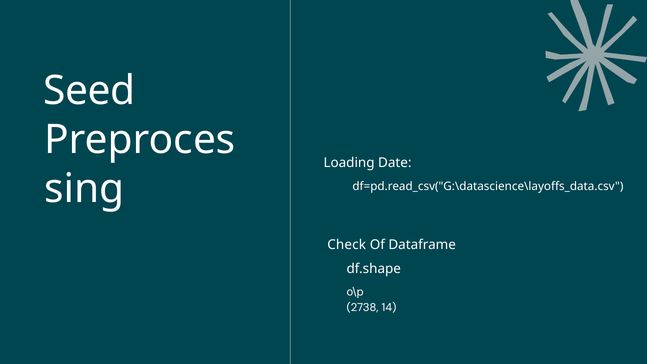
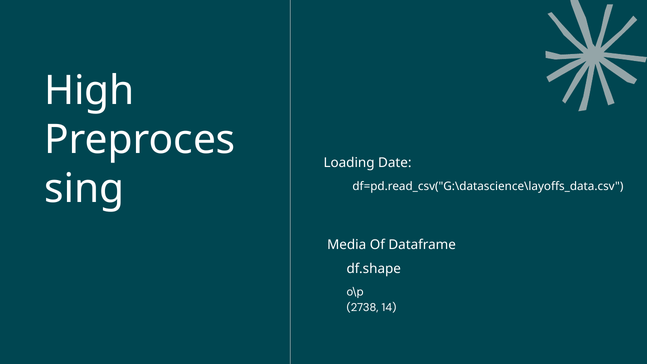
Seed: Seed -> High (89, 91)
Check: Check -> Media (347, 245)
